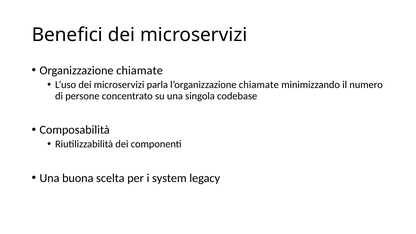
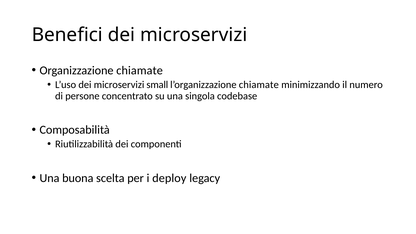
parla: parla -> small (157, 85)
system: system -> deploy (169, 178)
